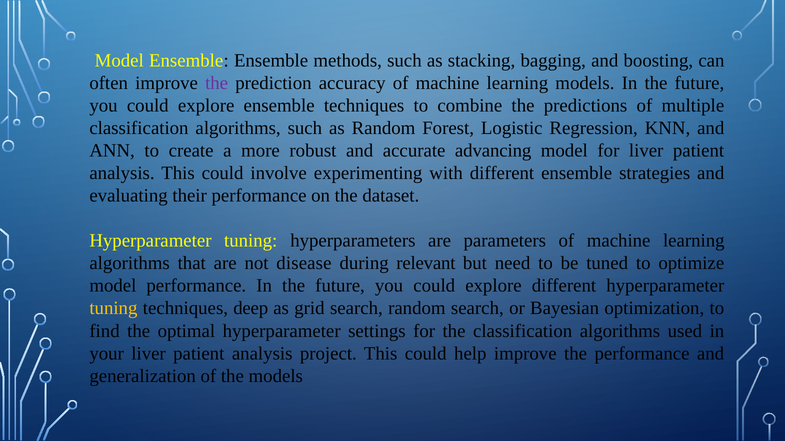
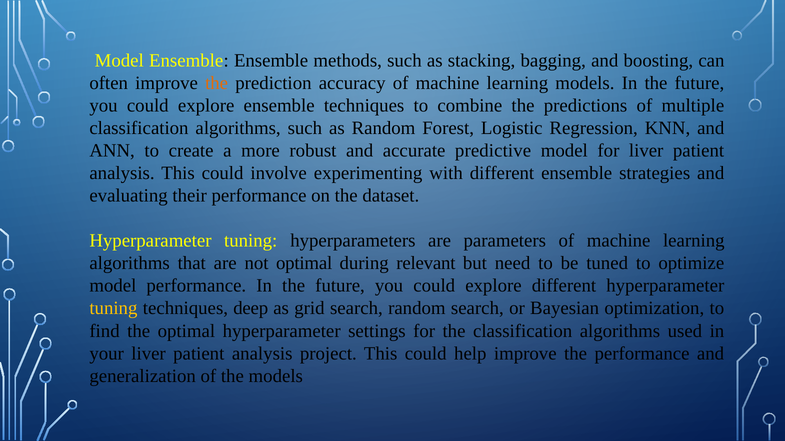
the colour: purple -> orange (217, 83)
advancing: advancing -> predictive (493, 151)
not disease: disease -> optimal (304, 264)
